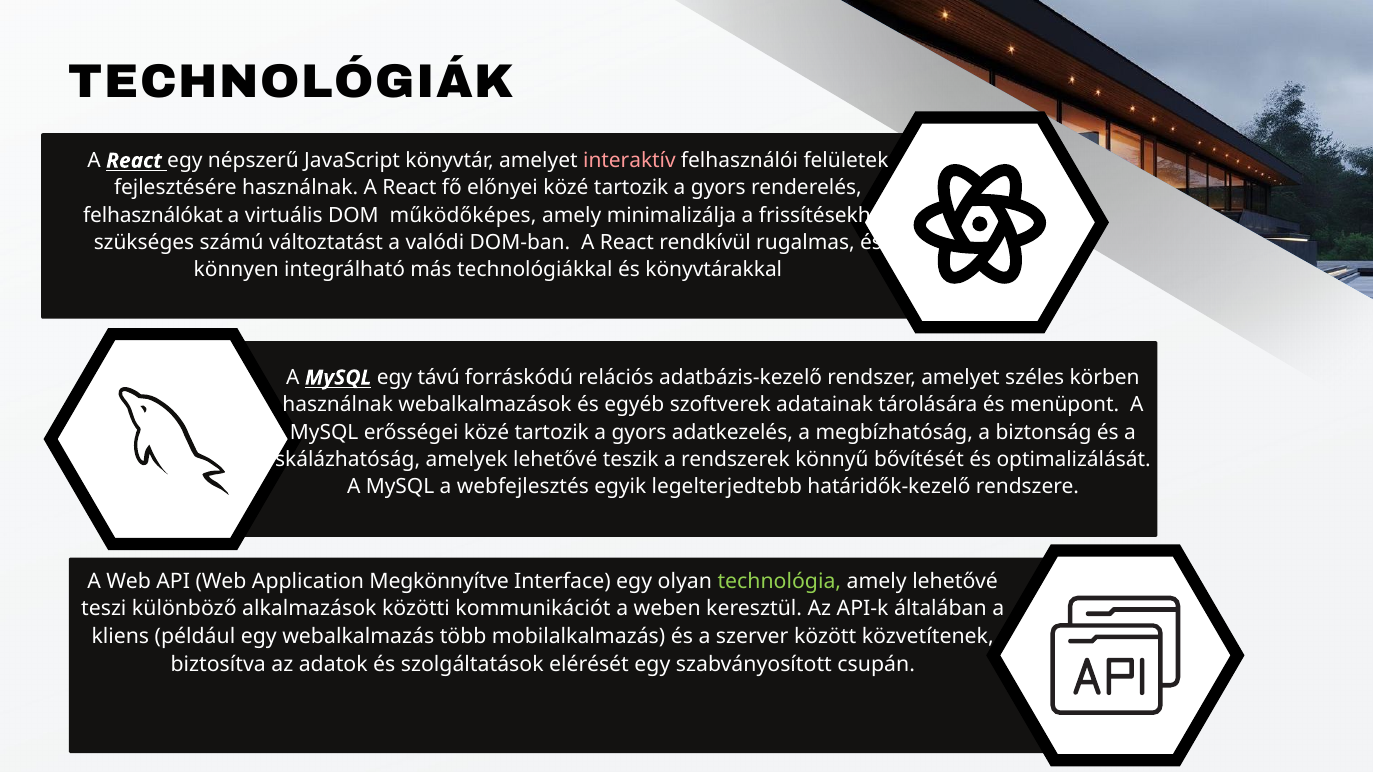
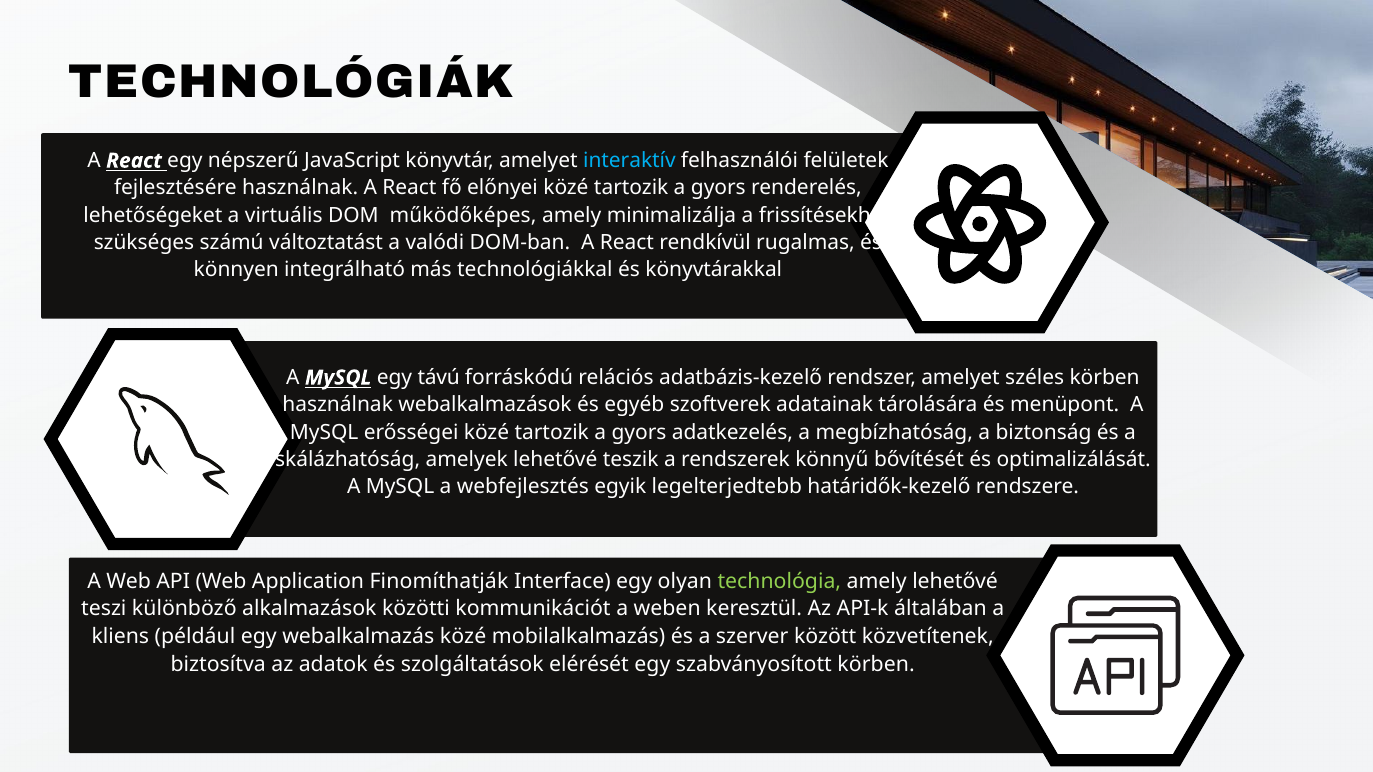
interaktív colour: pink -> light blue (629, 161)
felhasználókat: felhasználókat -> lehetőségeket (153, 215)
Megkönnyítve: Megkönnyítve -> Finomíthatják (439, 581)
webalkalmazás több: több -> közé (463, 637)
szabványosított csupán: csupán -> körben (876, 665)
